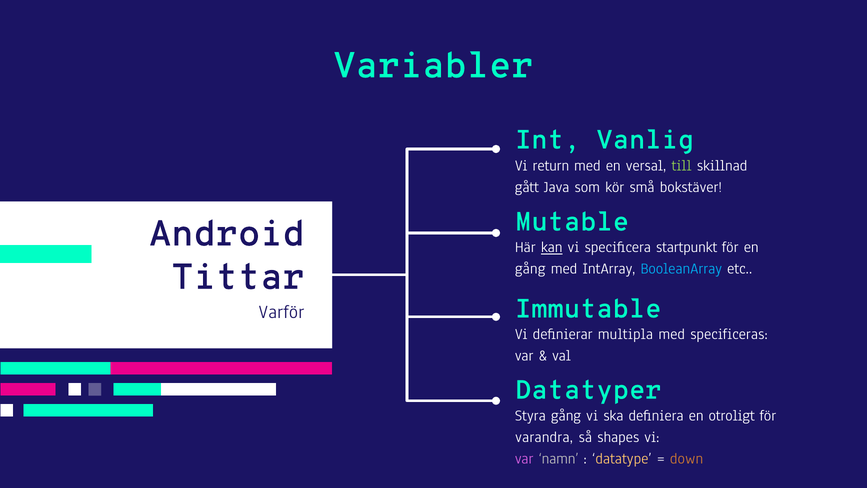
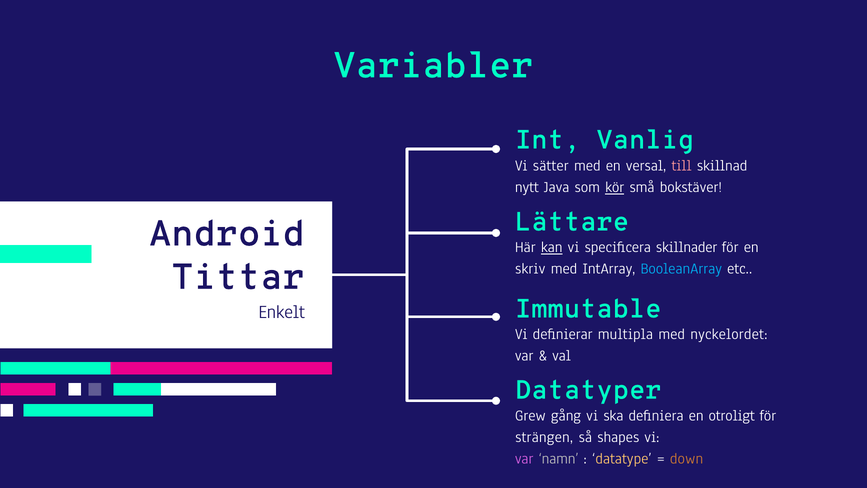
return: return -> sätter (551, 165)
till colour: light green -> pink (682, 165)
gått: gått -> nytt (527, 187)
kör underline: none -> present (615, 187)
Mutable: Mutable -> Lättare (572, 222)
startpunkt: startpunkt -> skillnader (687, 247)
gång: gång -> skriv (530, 269)
Varför: Varför -> Enkelt (282, 312)
specificeras: specificeras -> nyckelordet (729, 334)
Styra: Styra -> Grew (530, 415)
varandra: varandra -> strängen (544, 437)
